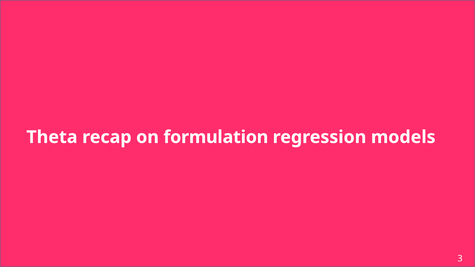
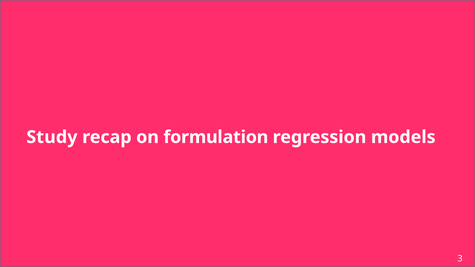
Theta: Theta -> Study (52, 137)
